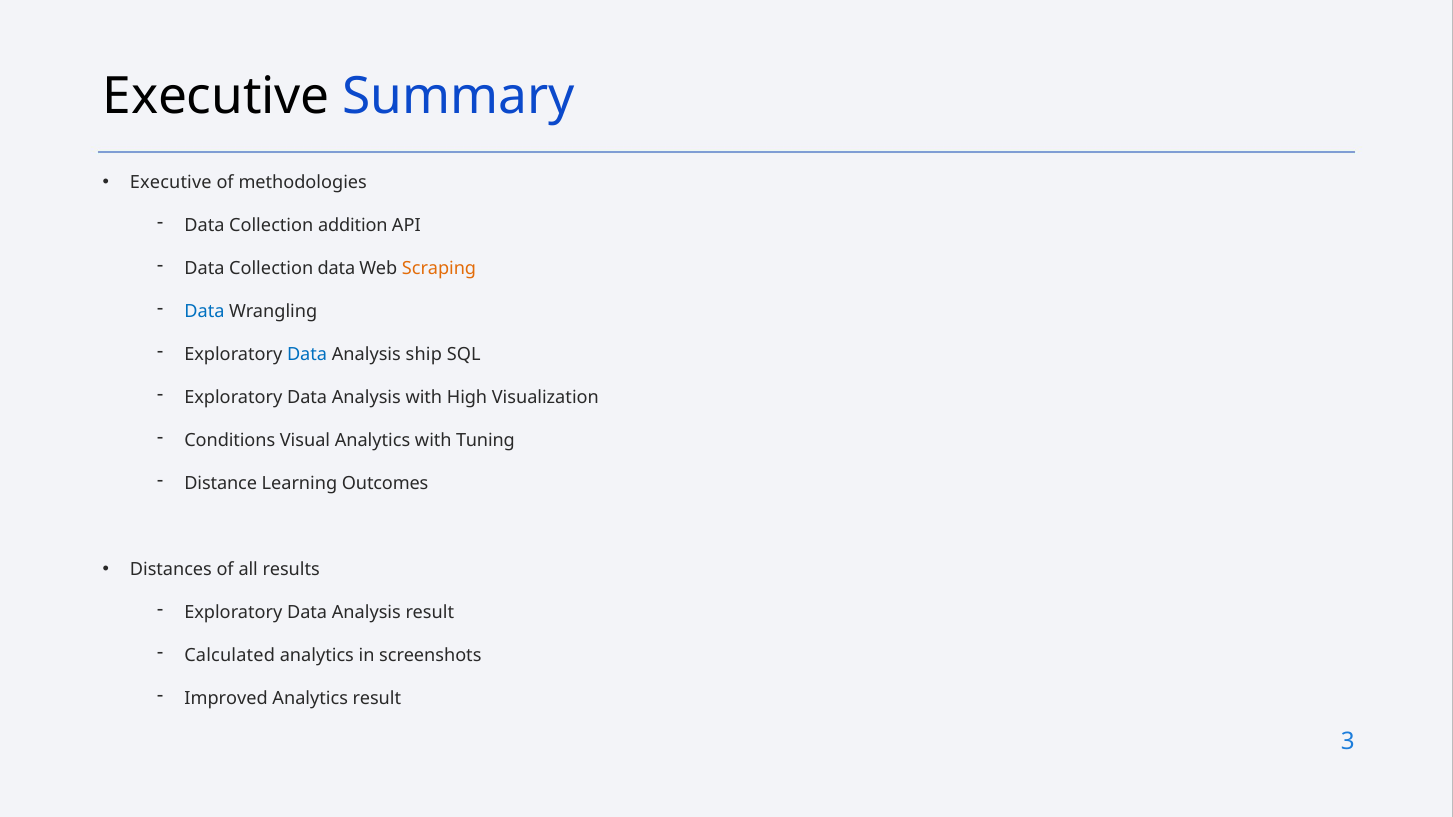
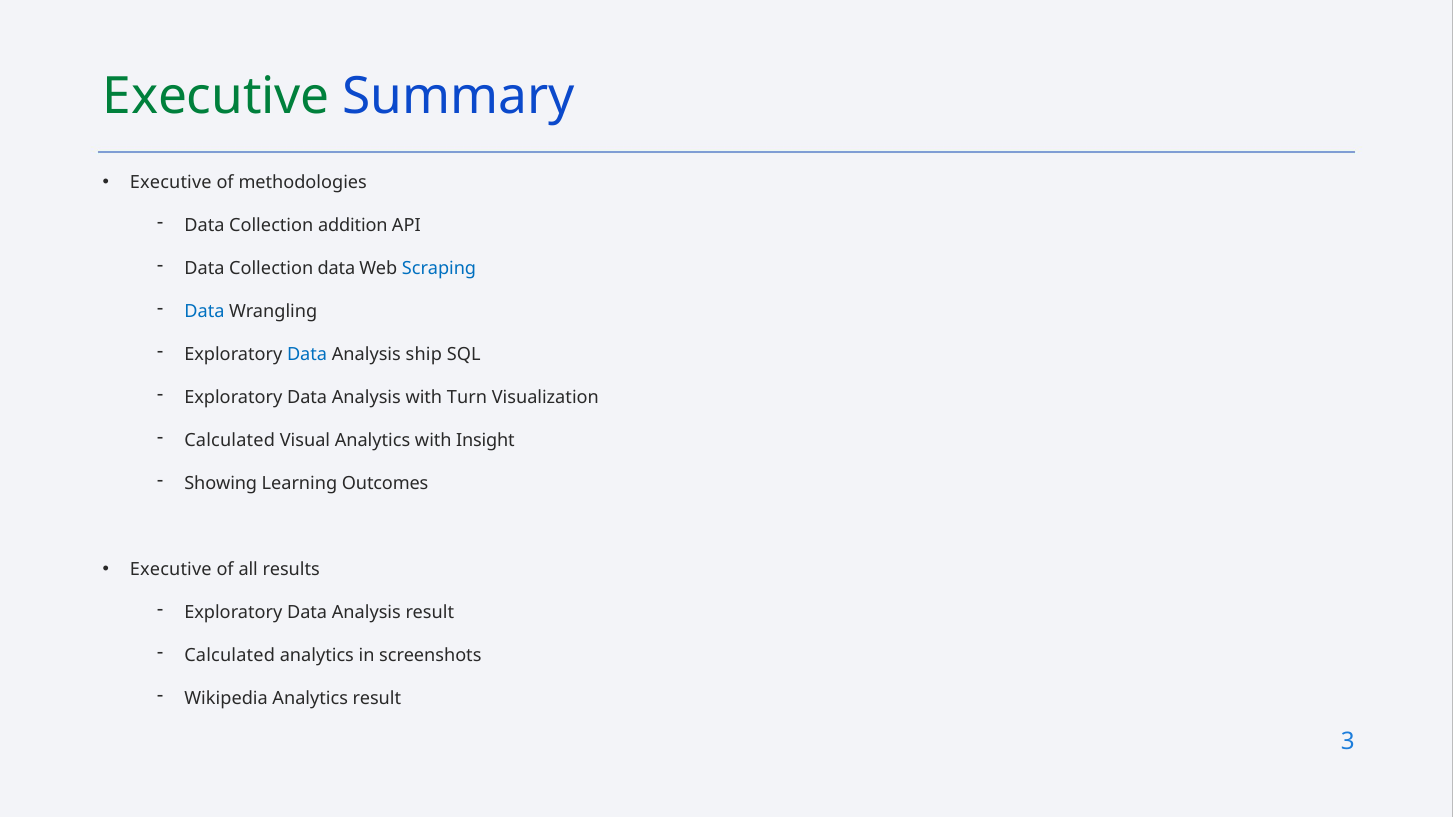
Executive colour: black -> green (216, 97)
Scraping colour: orange -> blue (439, 269)
High: High -> Turn (467, 398)
Conditions: Conditions -> Calculated (230, 441)
Tuning: Tuning -> Insight (485, 441)
Distance: Distance -> Showing (221, 484)
Distances: Distances -> Executive (171, 570)
Improved: Improved -> Wikipedia (226, 699)
